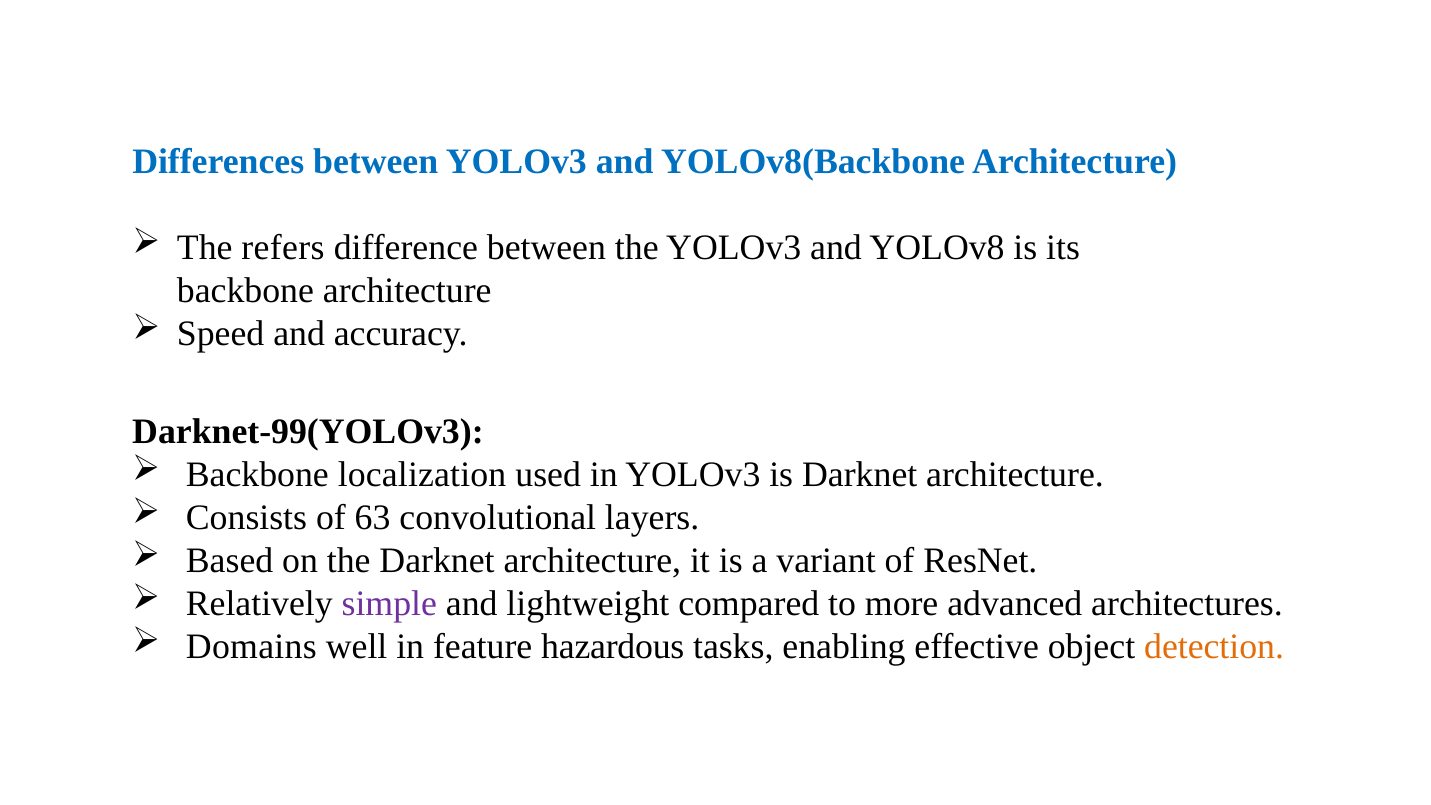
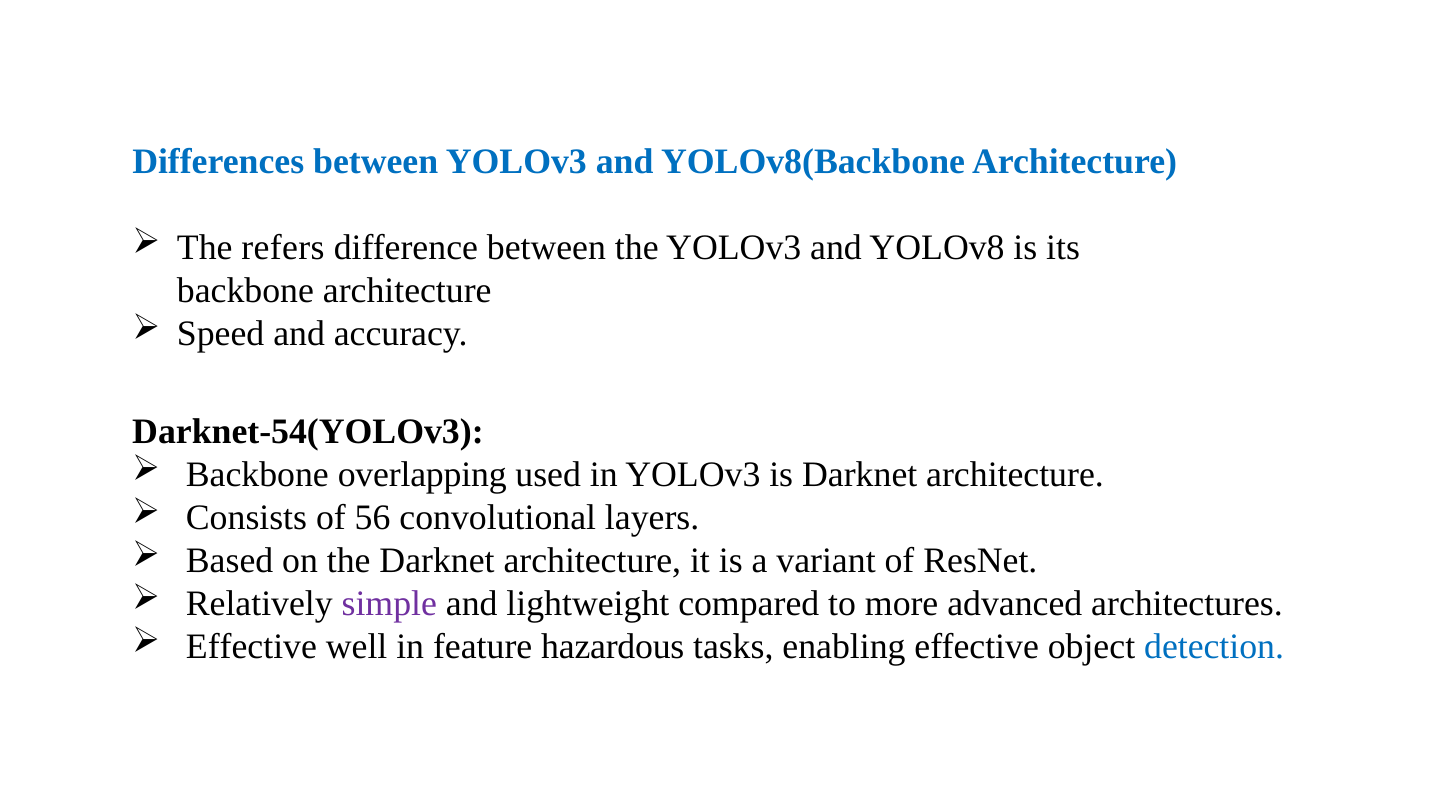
Darknet-99(YOLOv3: Darknet-99(YOLOv3 -> Darknet-54(YOLOv3 (308, 432)
localization: localization -> overlapping (422, 475)
63: 63 -> 56 (373, 517)
Domains: Domains -> Effective (251, 646)
detection colour: orange -> blue (1214, 646)
